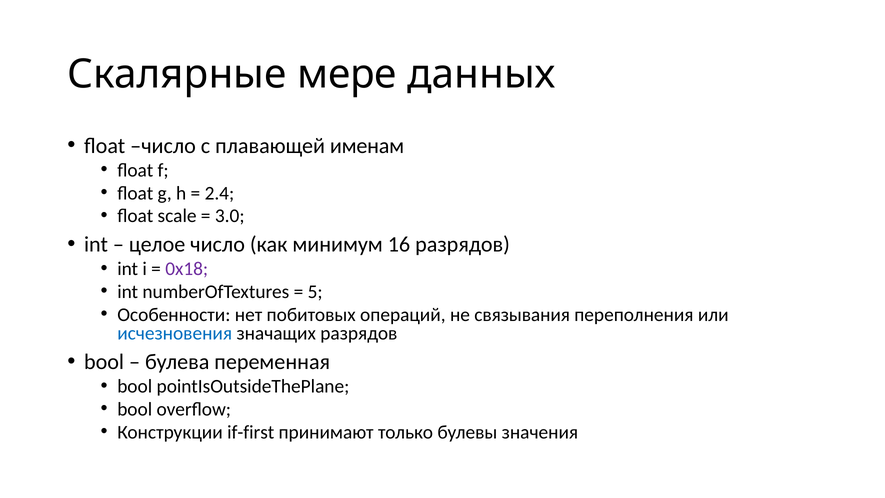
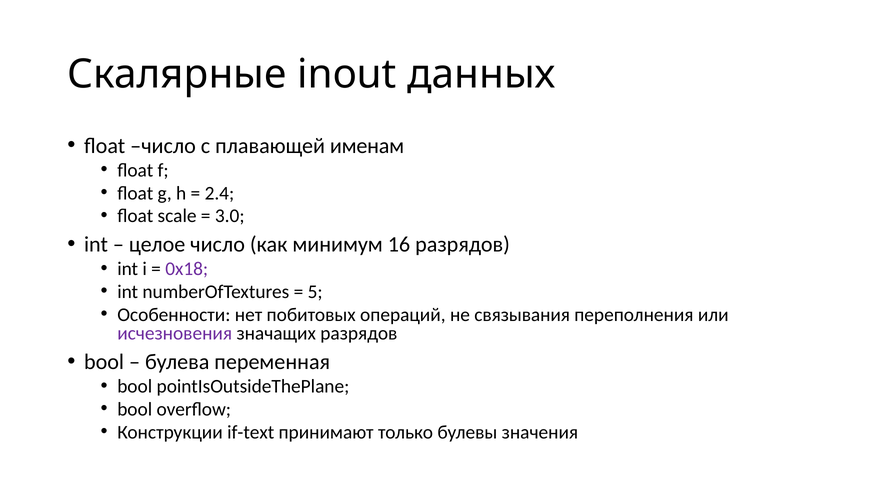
мере: мере -> inout (347, 74)
исчезновения colour: blue -> purple (175, 333)
if-first: if-first -> if-text (251, 432)
